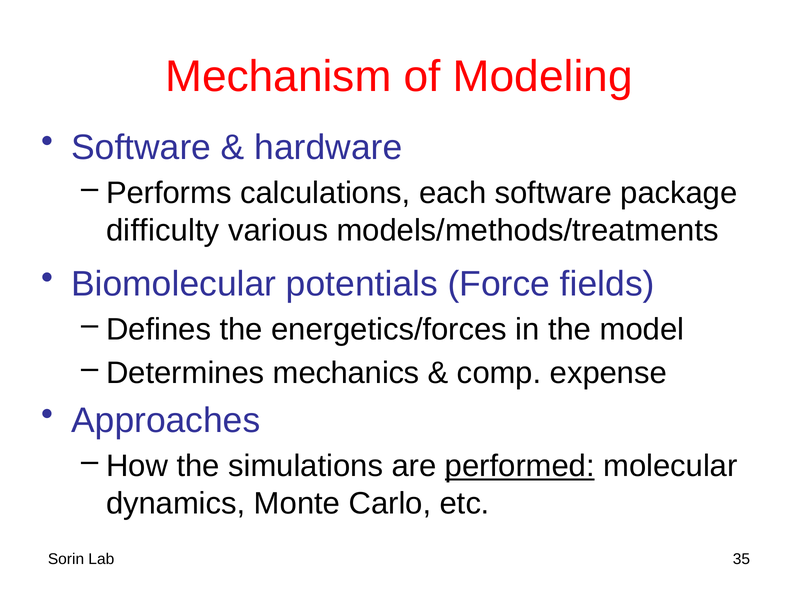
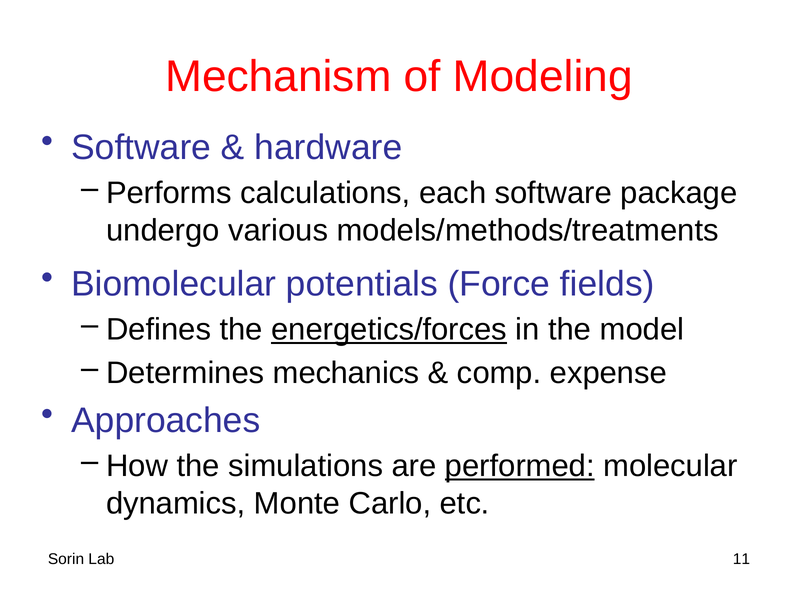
difficulty: difficulty -> undergo (163, 231)
energetics/forces underline: none -> present (389, 330)
35: 35 -> 11 (741, 559)
